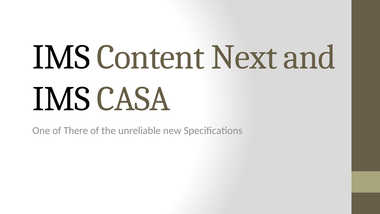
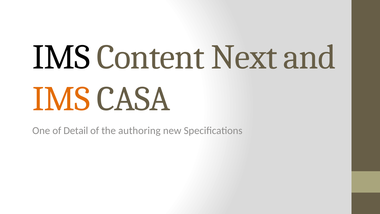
IMS colour: black -> orange (61, 99)
There: There -> Detail (76, 130)
unreliable: unreliable -> authoring (139, 130)
